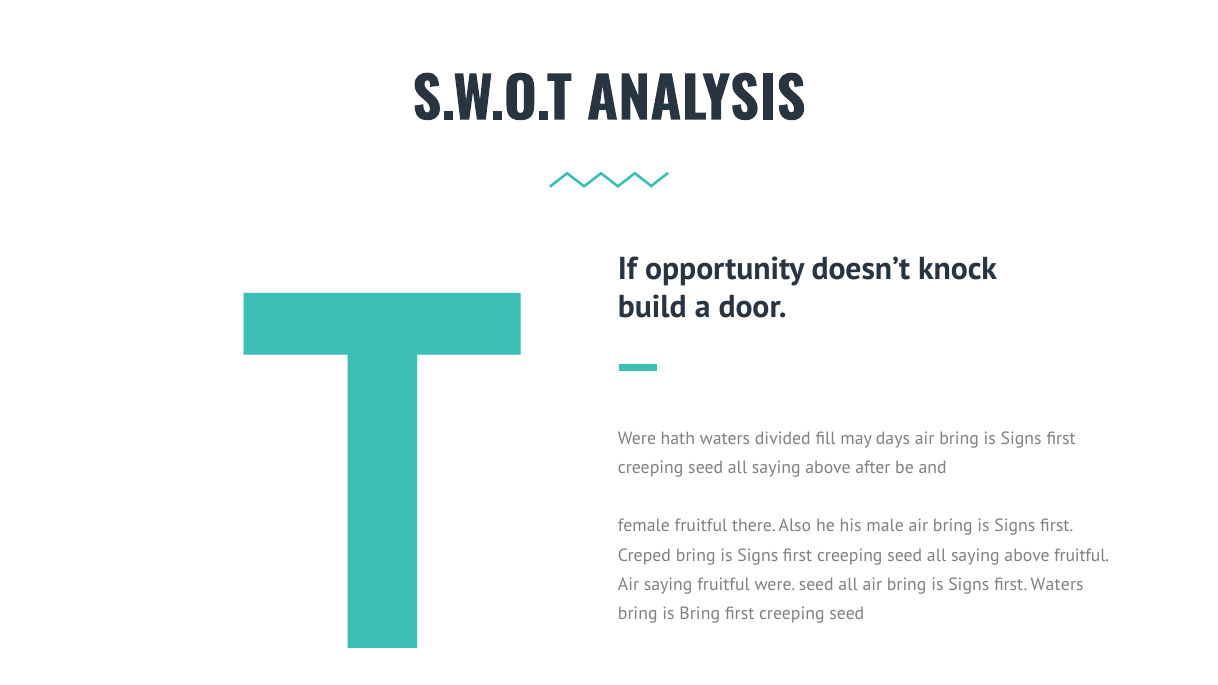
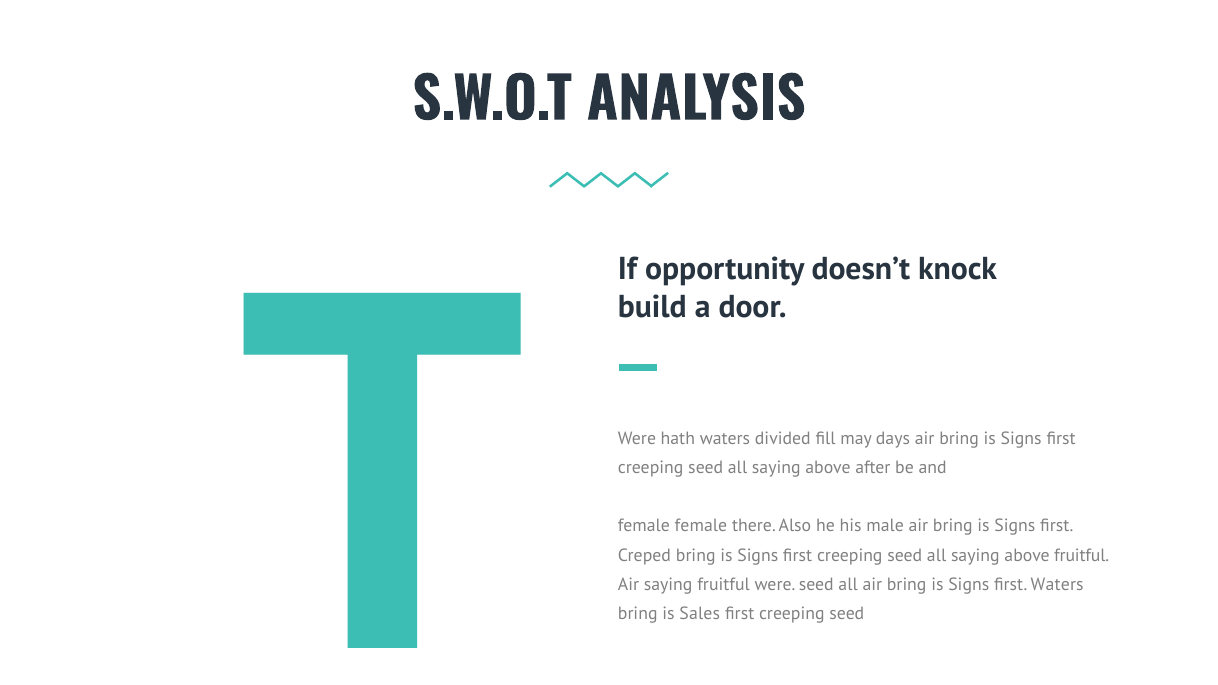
female fruitful: fruitful -> female (701, 526)
is Bring: Bring -> Sales (700, 614)
